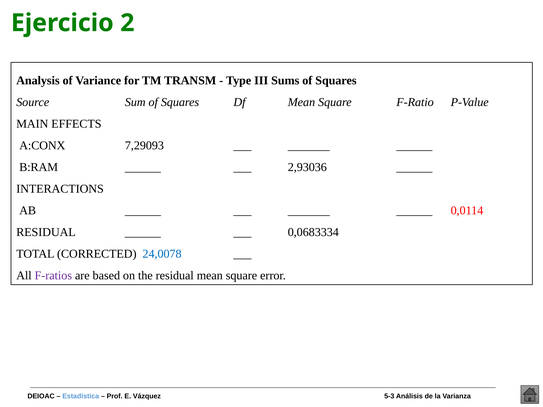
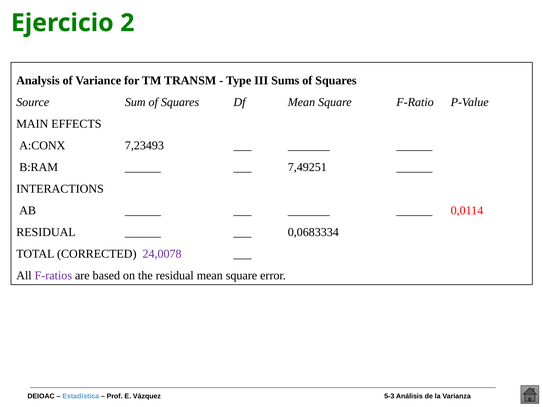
7,29093: 7,29093 -> 7,23493 (144, 146)
2,93036: 2,93036 -> 7,49251 (307, 167)
24,0078 colour: blue -> purple (162, 254)
